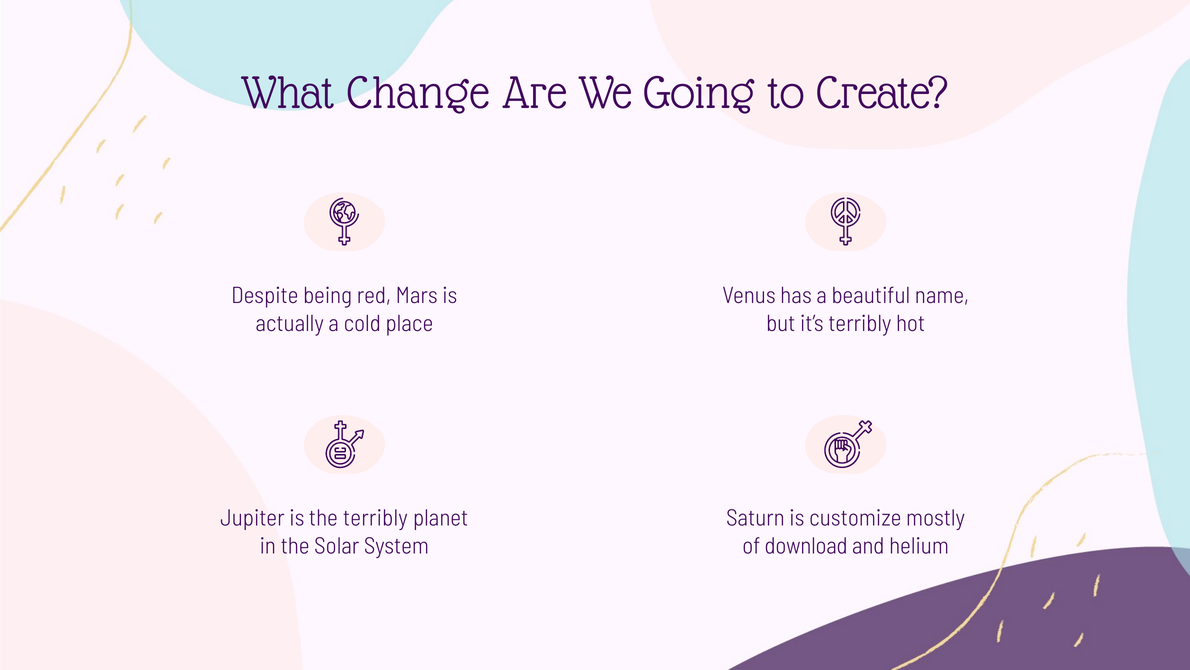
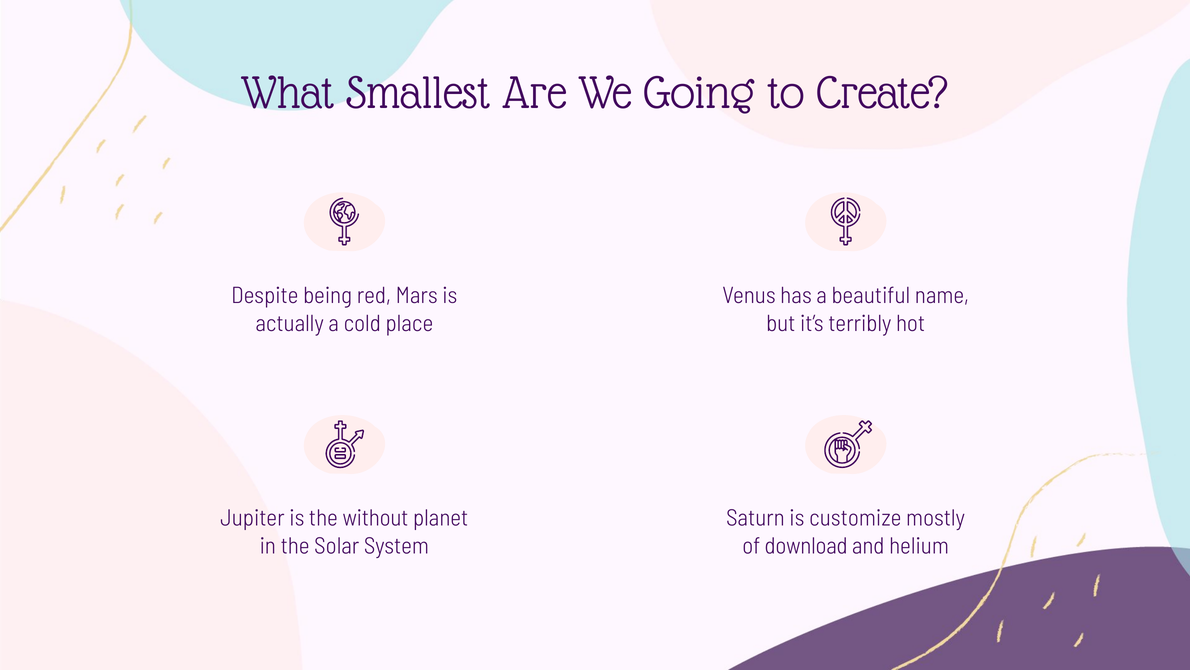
Change: Change -> Smallest (418, 92)
the terribly: terribly -> without (375, 518)
